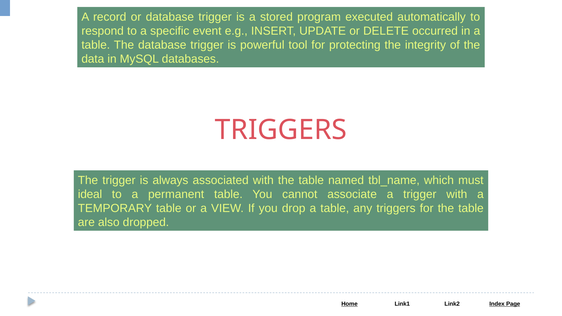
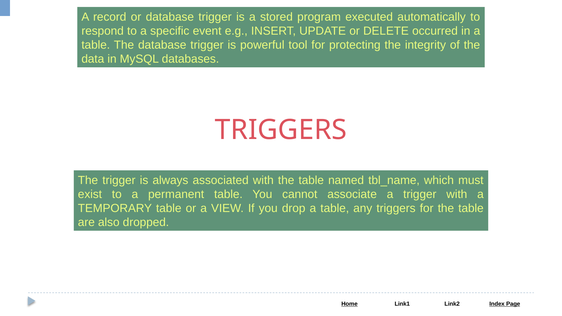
ideal: ideal -> exist (90, 194)
